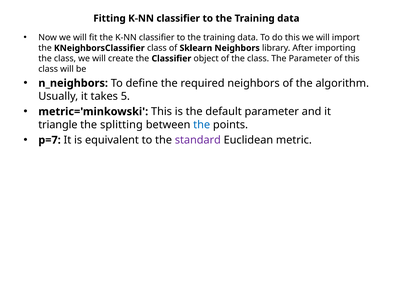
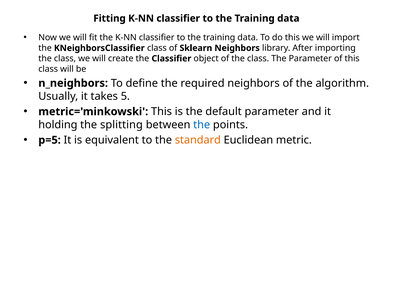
triangle: triangle -> holding (58, 125)
p=7: p=7 -> p=5 (50, 140)
standard colour: purple -> orange (198, 140)
